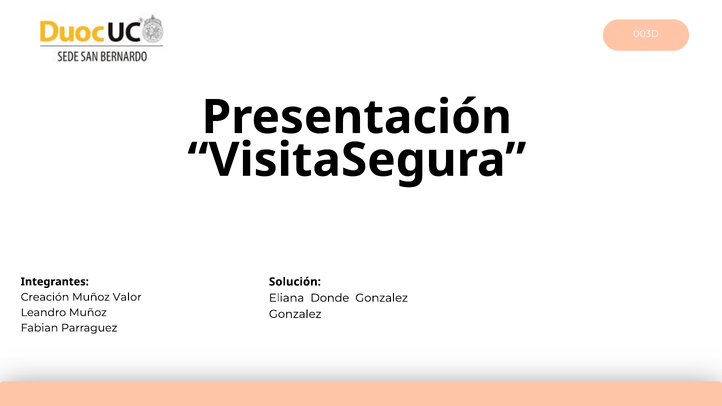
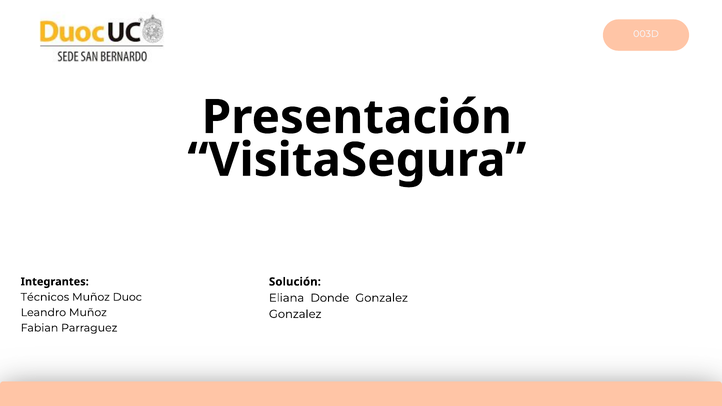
Creación: Creación -> Técnicos (45, 297)
Valor: Valor -> Duoc (127, 297)
